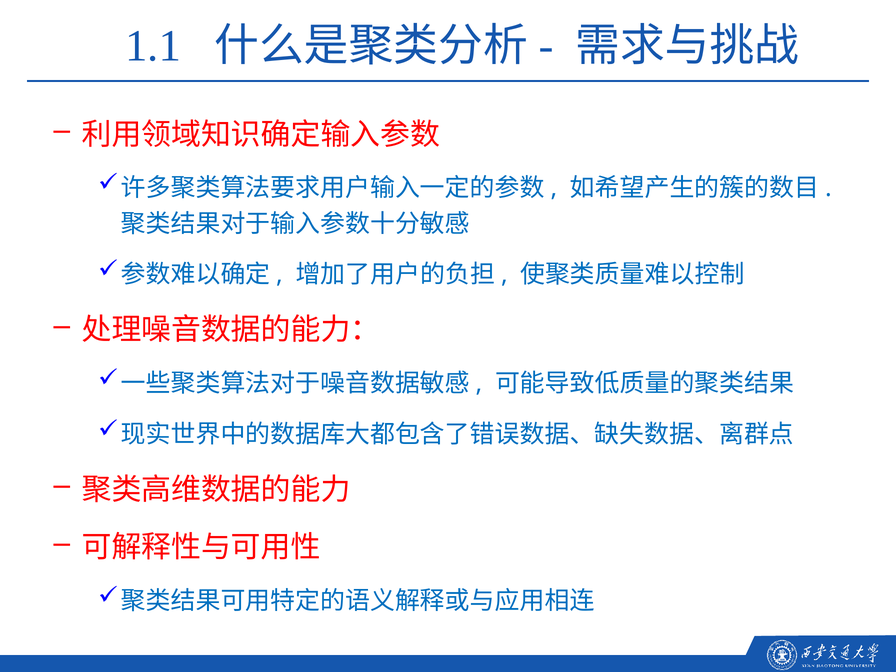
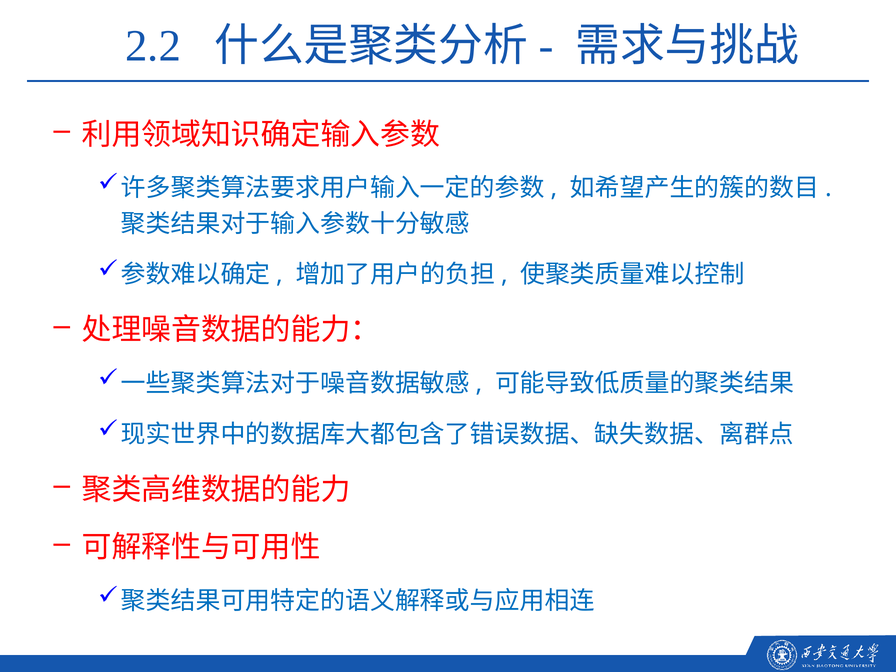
1.1: 1.1 -> 2.2 (153, 46)
